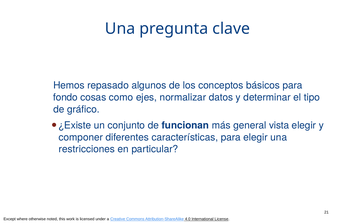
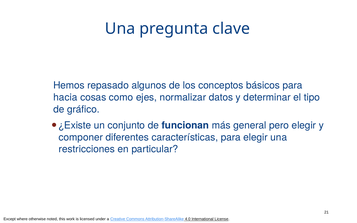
fondo: fondo -> hacia (65, 97)
vista: vista -> pero (279, 125)
